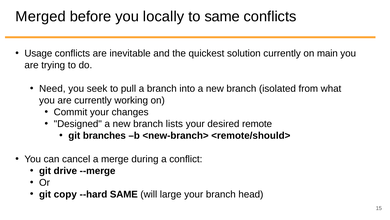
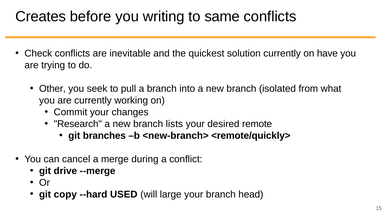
Merged: Merged -> Creates (41, 17)
locally: locally -> writing (164, 17)
Usage: Usage -> Check (38, 53)
main: main -> have (327, 53)
Need: Need -> Other (52, 88)
Designed: Designed -> Research (78, 124)
<remote/should>: <remote/should> -> <remote/quickly> (251, 135)
--hard SAME: SAME -> USED (124, 194)
